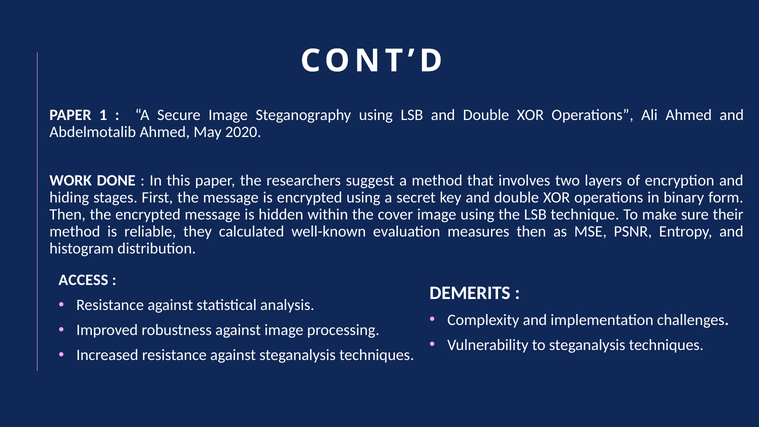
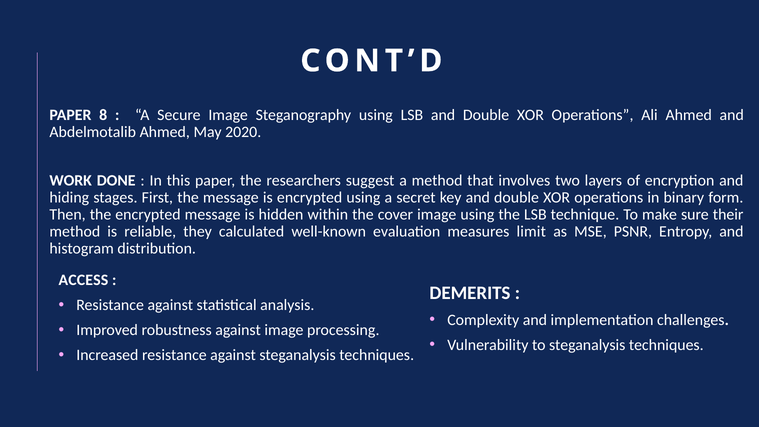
1: 1 -> 8 (103, 115)
measures then: then -> limit (531, 232)
